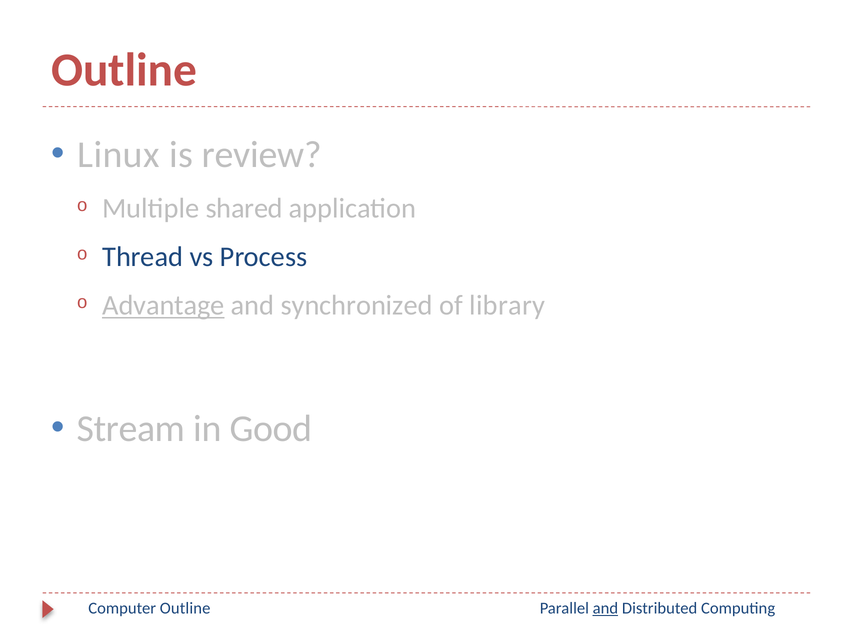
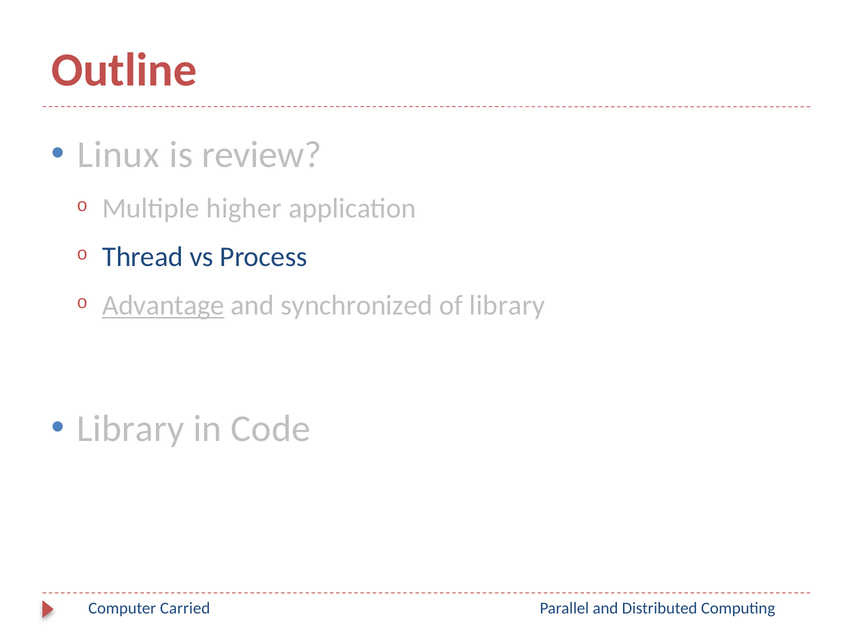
shared: shared -> higher (244, 208)
Stream: Stream -> Library (130, 429)
Good: Good -> Code (271, 429)
Computer Outline: Outline -> Carried (185, 608)
and underline: present -> none (605, 608)
